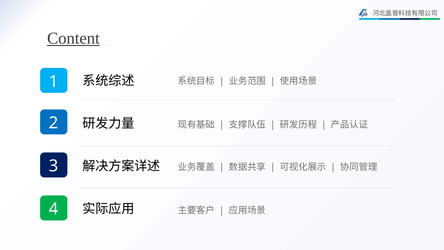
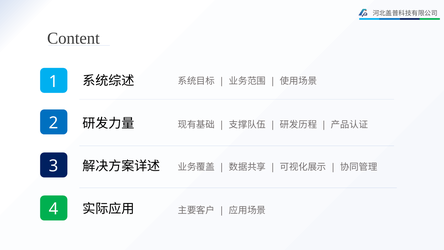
Content underline: present -> none (73, 38)
